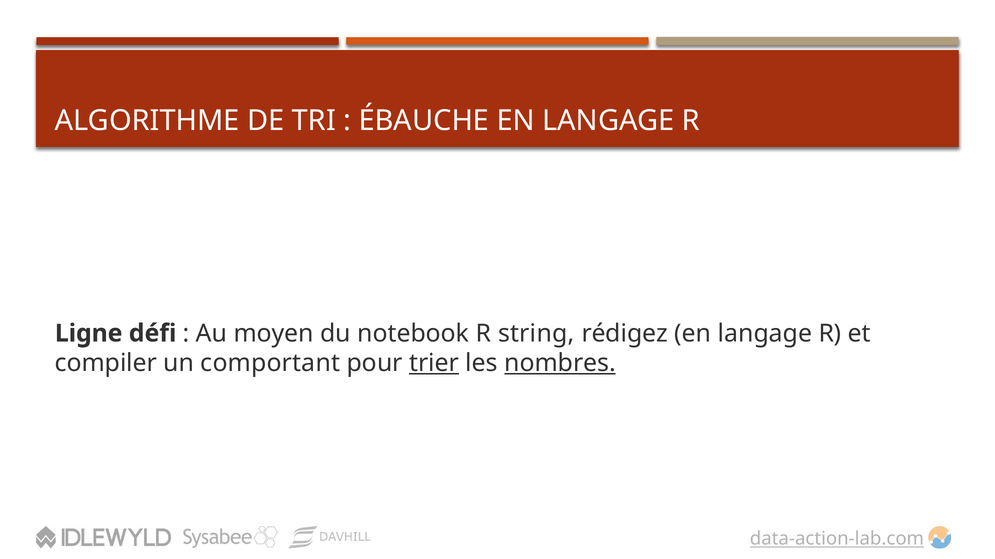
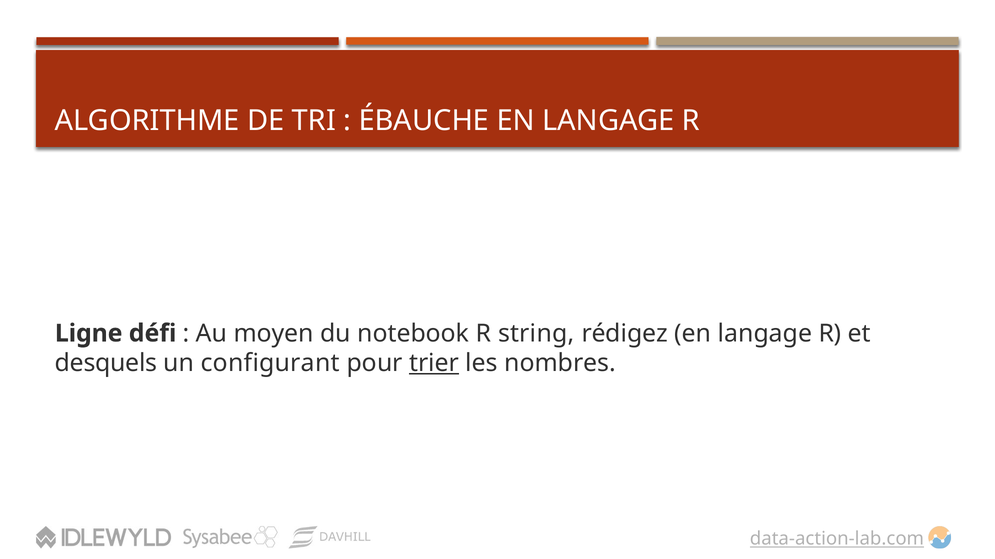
compiler: compiler -> desquels (106, 364)
comportant: comportant -> configurant (270, 364)
nombres underline: present -> none (560, 364)
